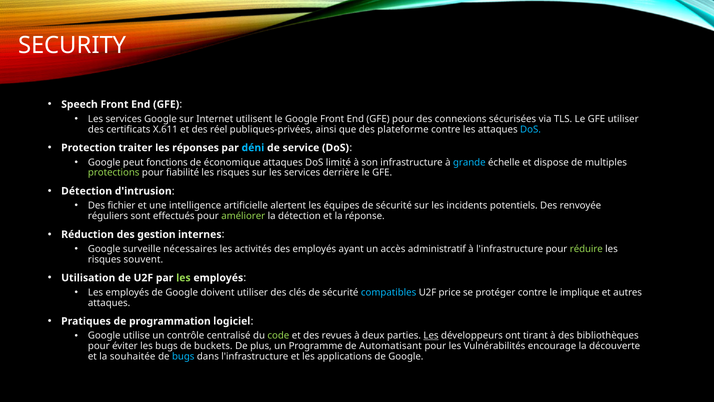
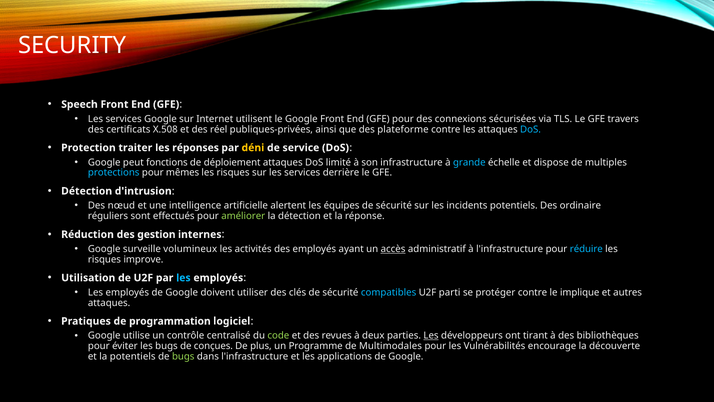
GFE utiliser: utiliser -> travers (623, 119)
X.611: X.611 -> X.508 (165, 129)
déni colour: light blue -> yellow (253, 148)
économique: économique -> déploiement (232, 162)
protections colour: light green -> light blue (114, 173)
fiabilité: fiabilité -> mêmes (183, 173)
fichier: fichier -> nœud (121, 206)
renvoyée: renvoyée -> ordinaire (580, 206)
nécessaires: nécessaires -> volumineux (190, 249)
accès underline: none -> present (393, 249)
réduire colour: light green -> light blue (586, 249)
souvent: souvent -> improve (143, 259)
les colour: light green -> light blue (183, 278)
price: price -> parti (450, 292)
buckets: buckets -> conçues (213, 346)
Automatisant: Automatisant -> Multimodales (391, 346)
la souhaitée: souhaitée -> potentiels (133, 356)
bugs colour: light blue -> light green (183, 356)
